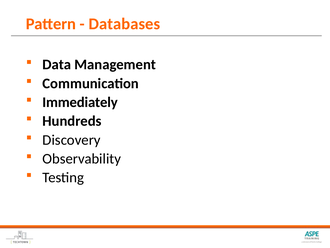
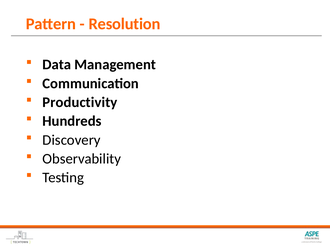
Databases: Databases -> Resolution (125, 24)
Immediately: Immediately -> Productivity (80, 102)
